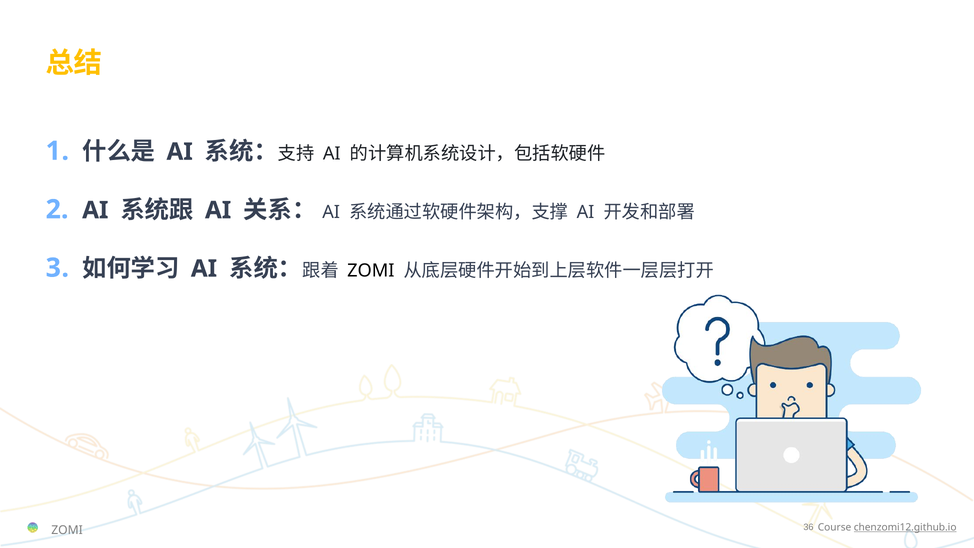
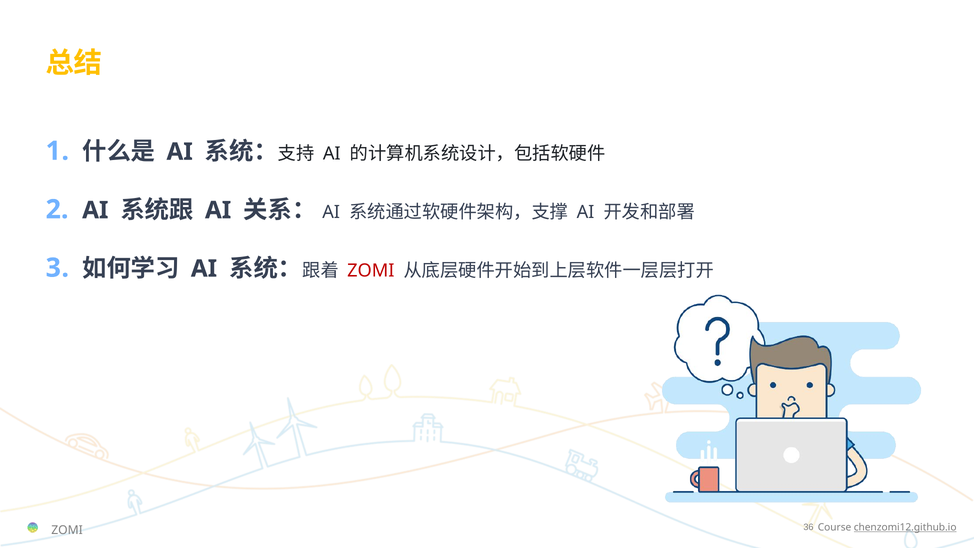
ZOMI colour: black -> red (371, 271)
